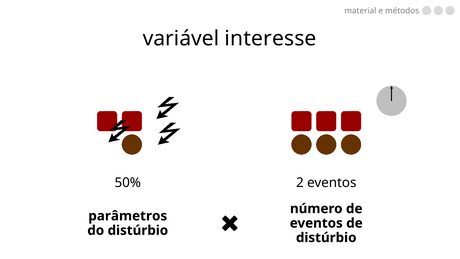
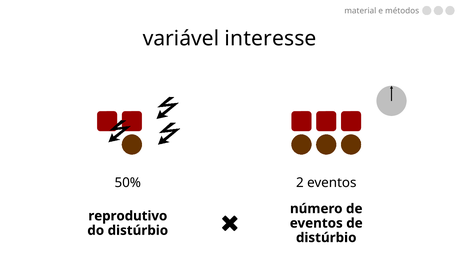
parâmetros: parâmetros -> reprodutivo (128, 216)
